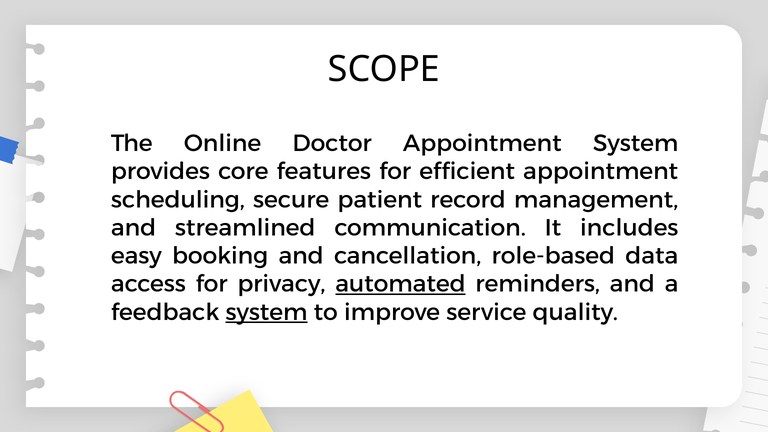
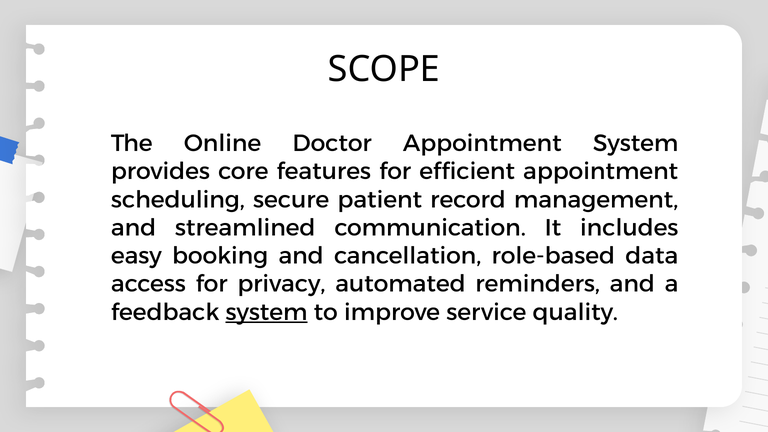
automated underline: present -> none (400, 284)
